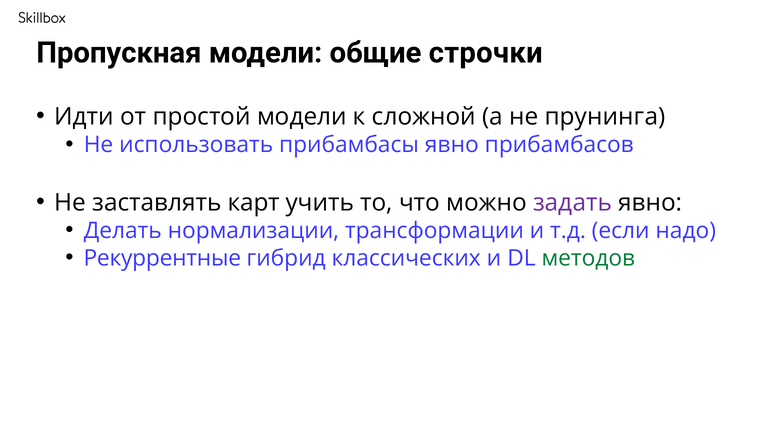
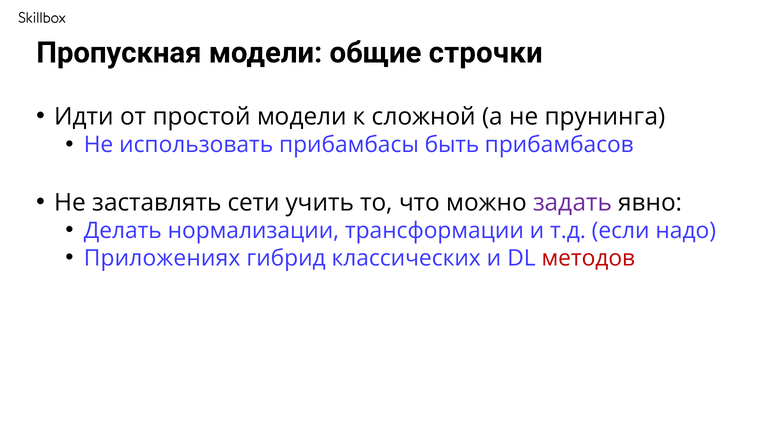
прибамбасы явно: явно -> быть (452, 145)
карт: карт -> сети (254, 203)
Рекуррентные: Рекуррентные -> Приложениях (162, 258)
методов colour: green -> red (588, 258)
